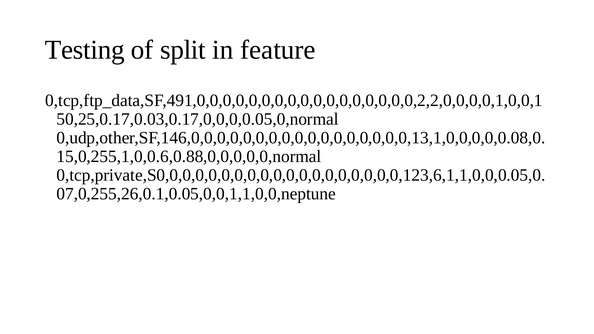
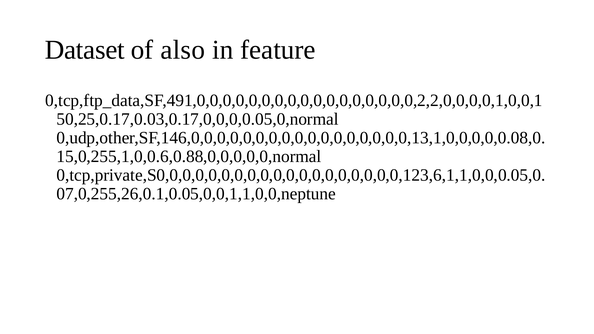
Testing: Testing -> Dataset (85, 50)
split: split -> also (183, 50)
